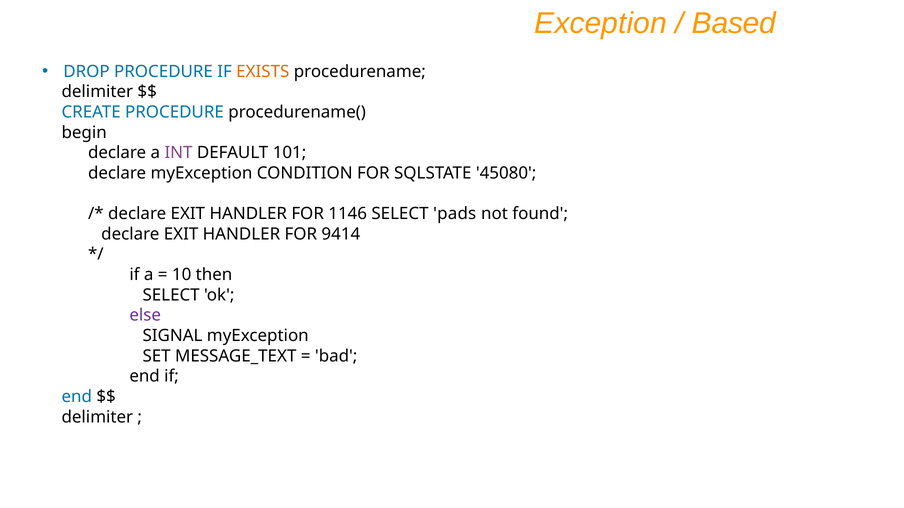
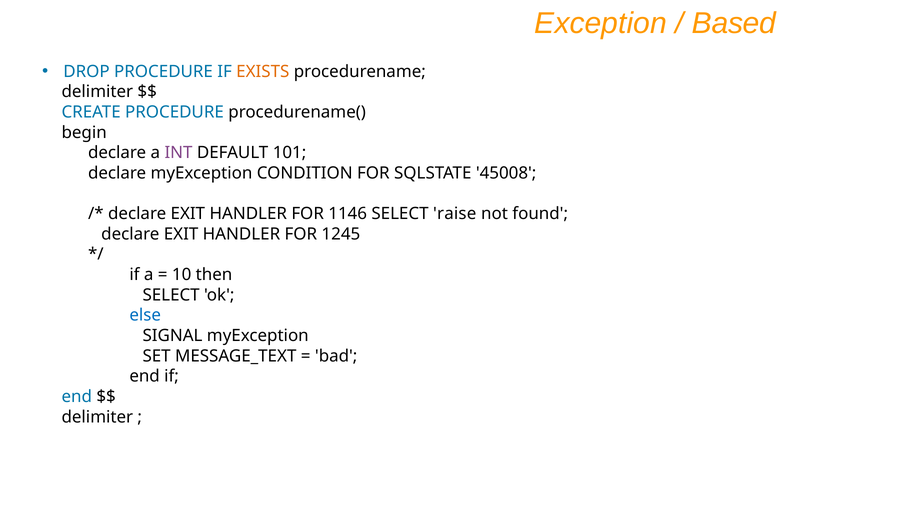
45080: 45080 -> 45008 (506, 173)
pads: pads -> raise (455, 214)
9414: 9414 -> 1245 (341, 234)
else colour: purple -> blue (145, 316)
